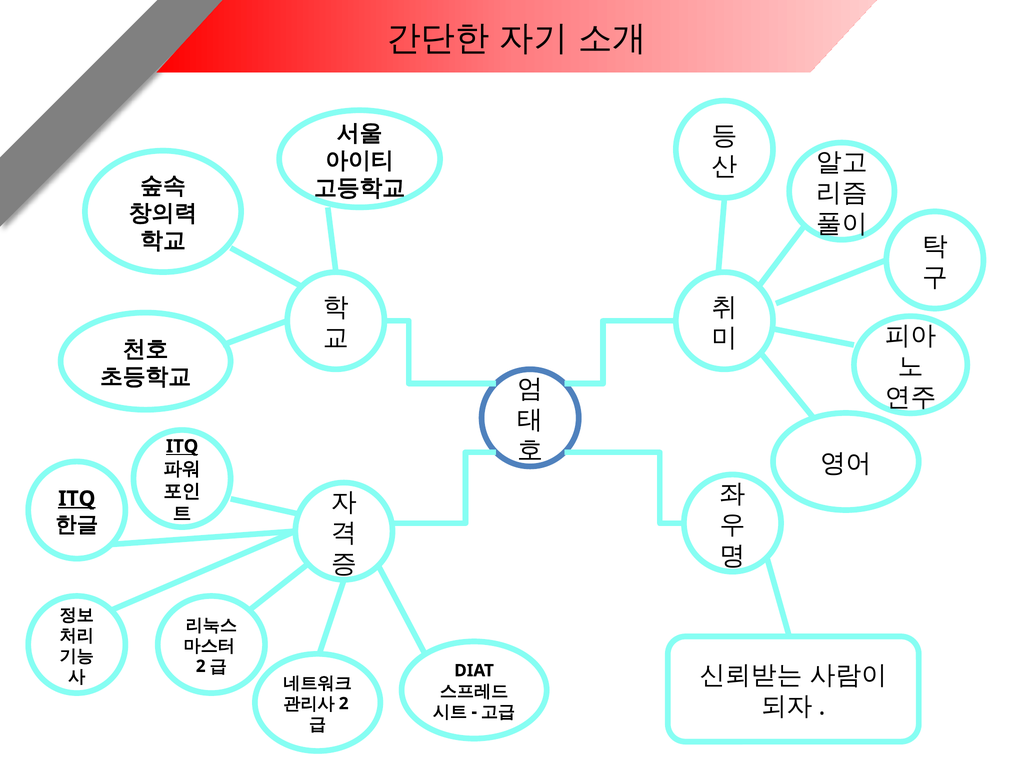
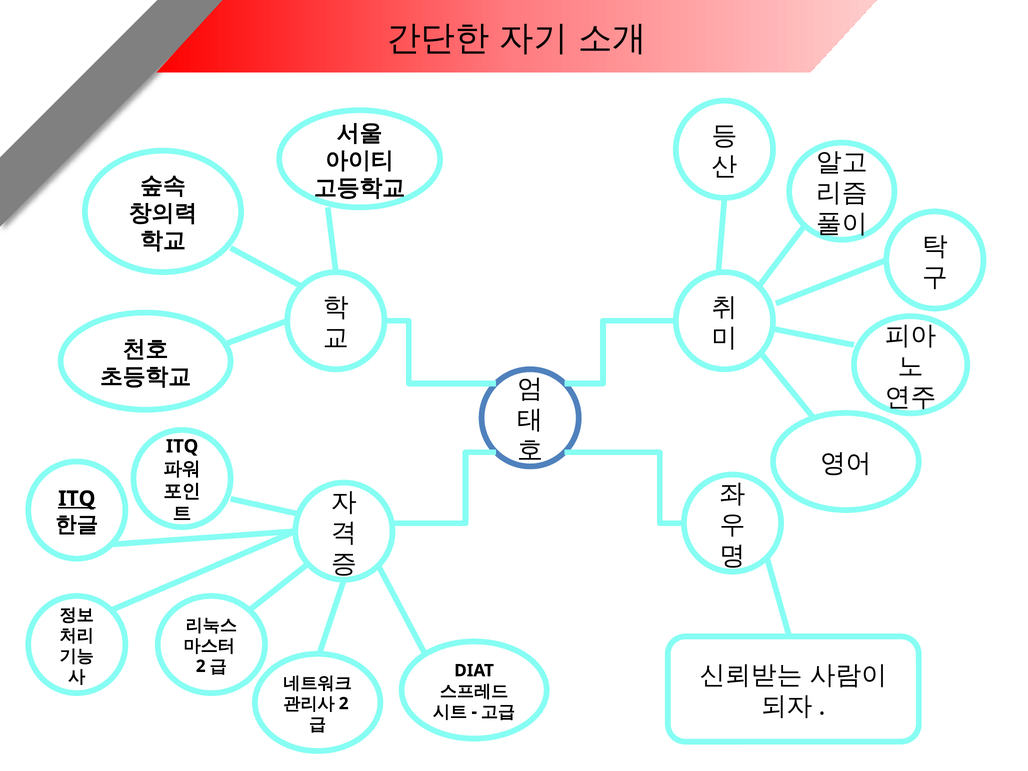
ITQ underline: present -> none (182, 446)
